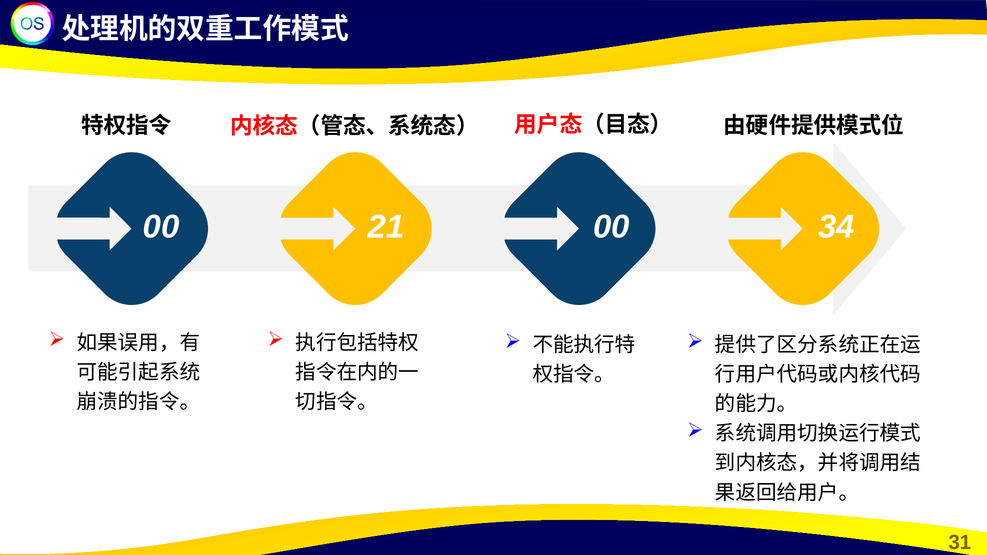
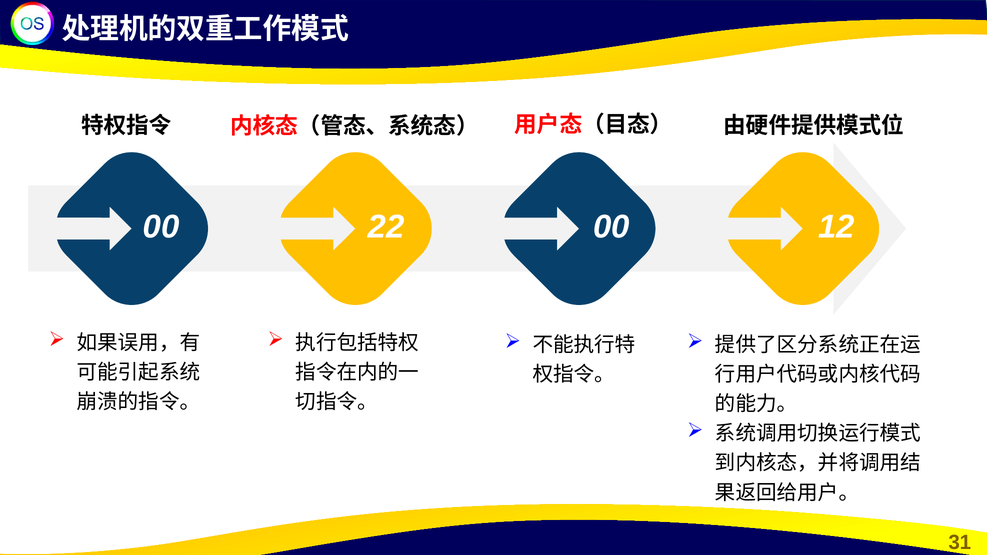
21: 21 -> 22 (386, 227)
34: 34 -> 12 (836, 227)
